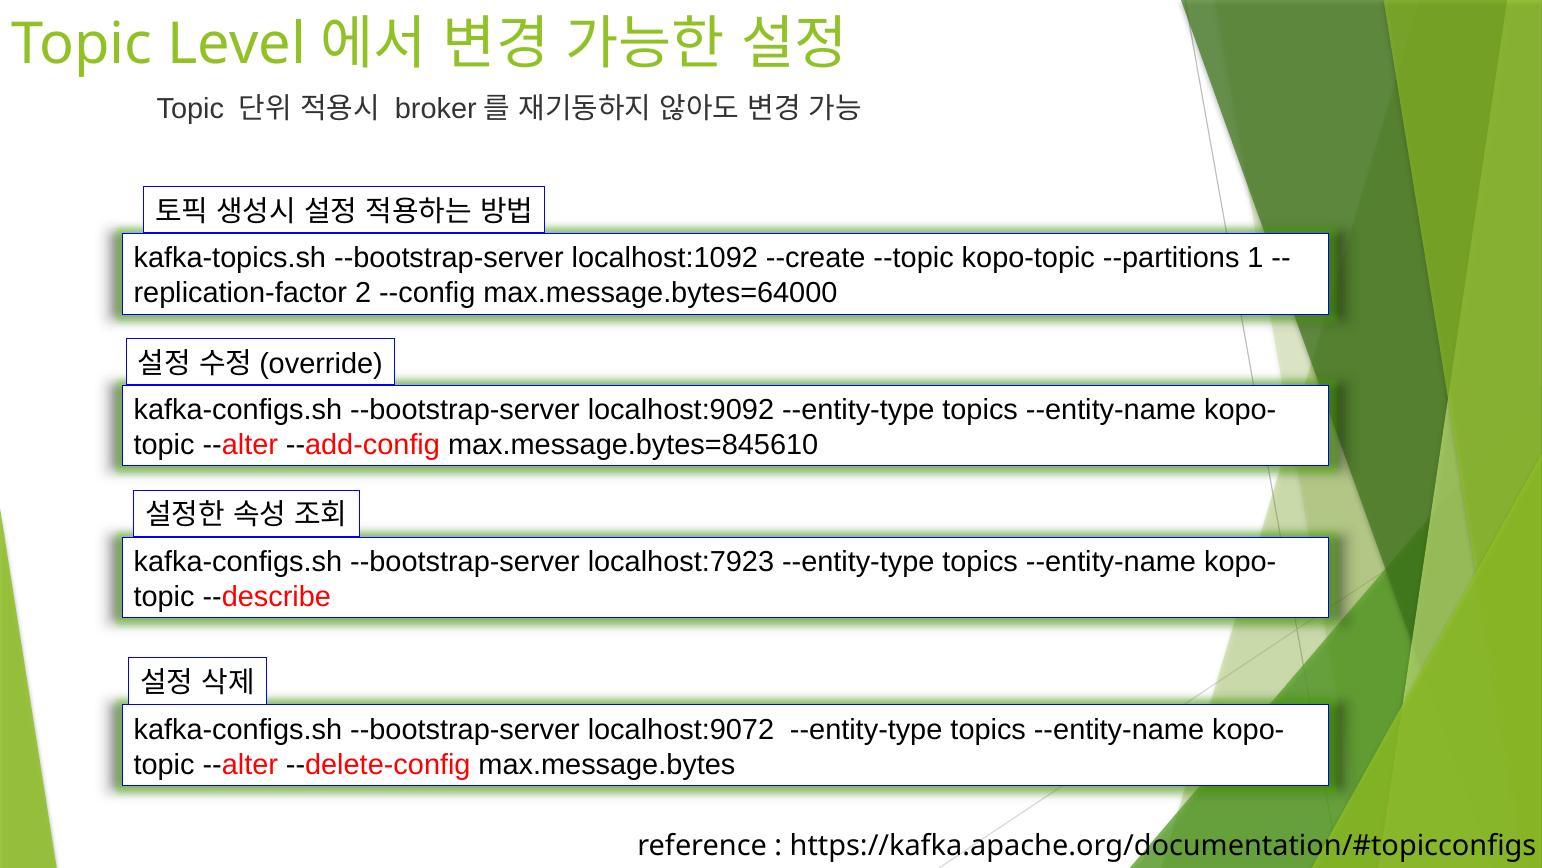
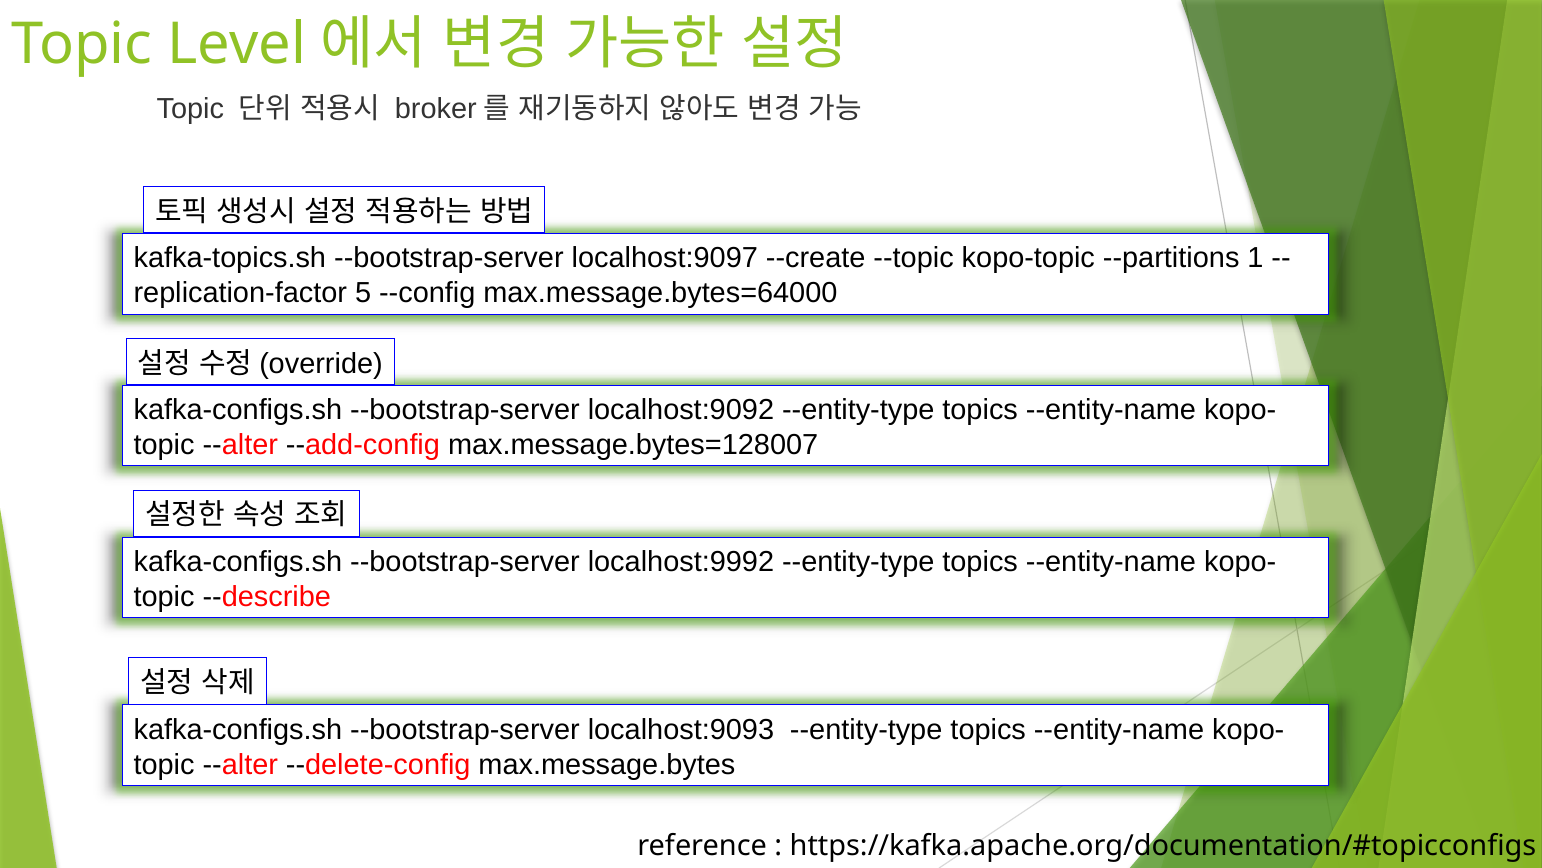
localhost:1092: localhost:1092 -> localhost:9097 (665, 258)
2: 2 -> 5 (363, 293)
max.message.bytes=845610: max.message.bytes=845610 -> max.message.bytes=128007 (633, 445)
localhost:7923: localhost:7923 -> localhost:9992 (681, 562)
localhost:9072: localhost:9072 -> localhost:9093 (681, 729)
